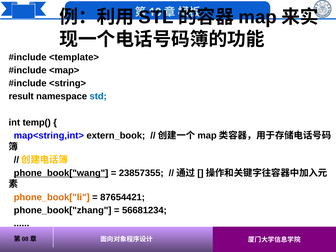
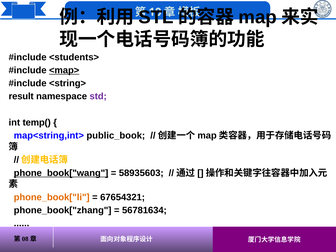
<template>: <template> -> <students> (74, 57)
<map> underline: none -> present (64, 70)
std colour: blue -> purple (98, 96)
extern_book: extern_book -> public_book (116, 136)
23857355: 23857355 -> 58935603 (141, 173)
87654421: 87654421 -> 67654321 (123, 197)
56681234: 56681234 -> 56781634 (144, 210)
